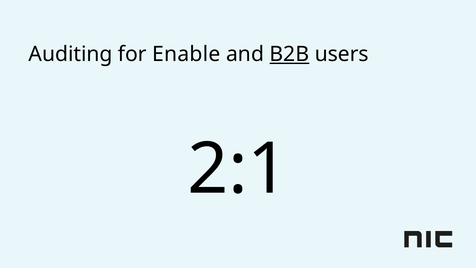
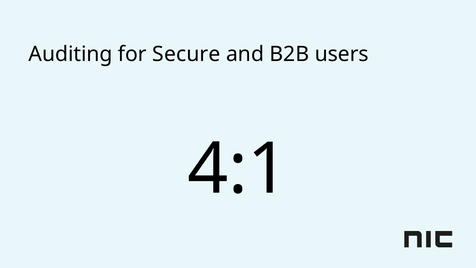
Enable: Enable -> Secure (186, 54)
B2B underline: present -> none (289, 54)
2:1: 2:1 -> 4:1 (238, 169)
